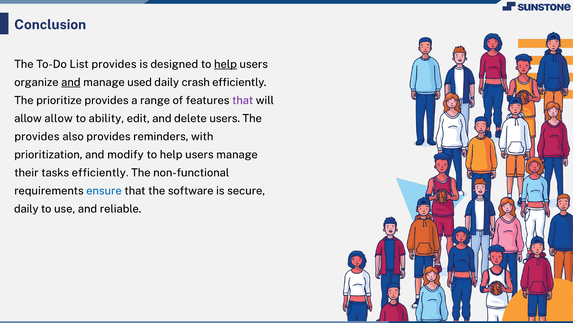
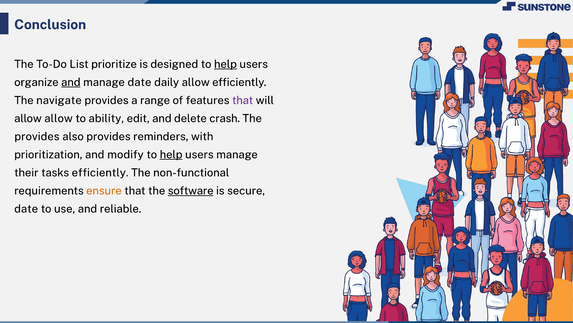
List provides: provides -> prioritize (114, 64)
manage used: used -> date (139, 82)
daily crash: crash -> allow (196, 82)
prioritize: prioritize -> navigate (59, 100)
delete users: users -> crash (225, 118)
help underline: none -> present (171, 154)
ensure colour: blue -> orange (104, 190)
software underline: none -> present (191, 190)
daily: daily -> date (26, 208)
